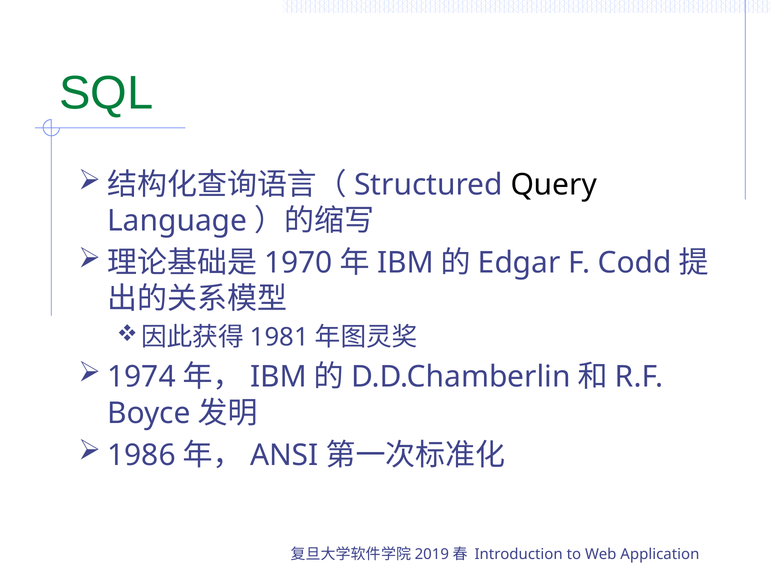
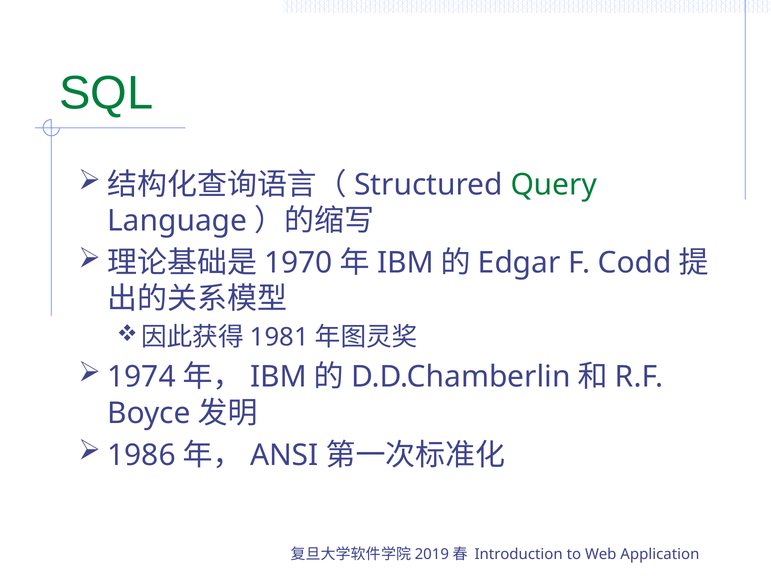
Query colour: black -> green (554, 185)
